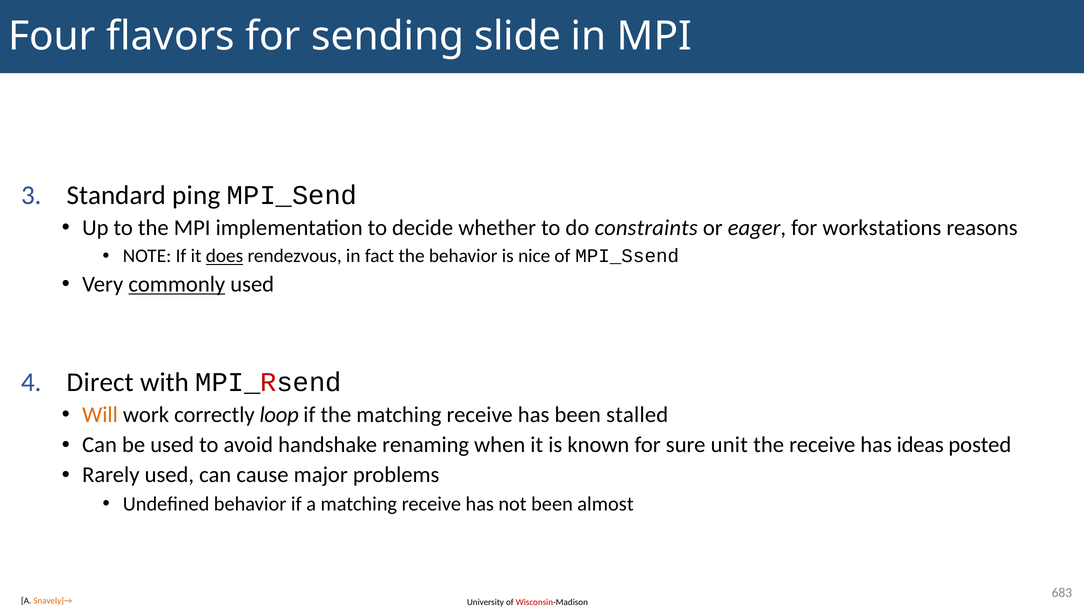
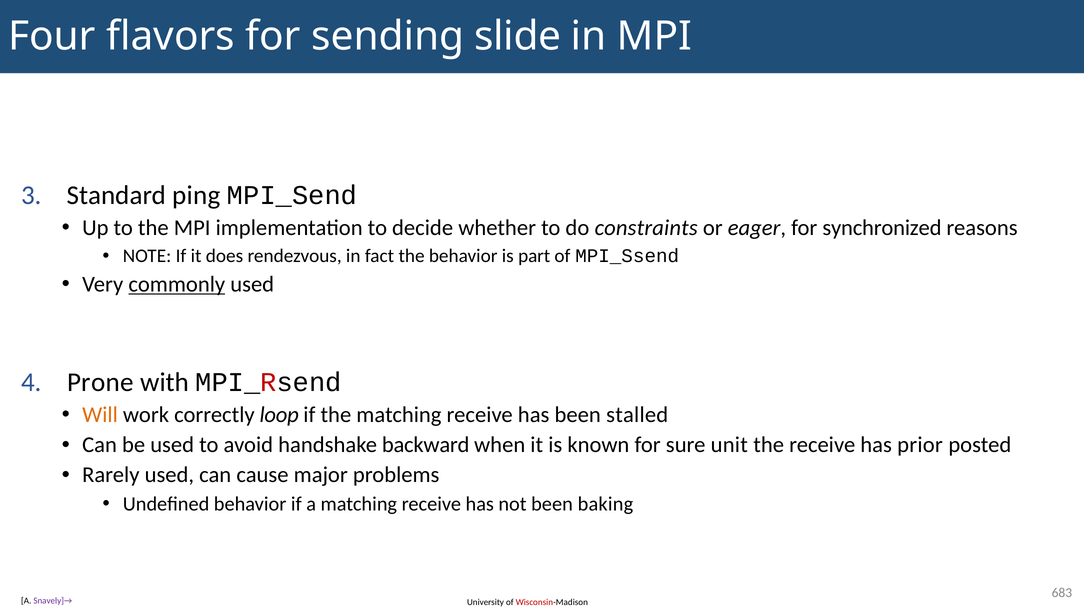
workstations: workstations -> synchronized (882, 228)
does underline: present -> none (225, 256)
nice: nice -> part (534, 256)
Direct: Direct -> Prone (100, 382)
renaming: renaming -> backward (426, 445)
ideas: ideas -> prior (920, 445)
almost: almost -> baking (605, 504)
Snavely]→ colour: orange -> purple (53, 601)
